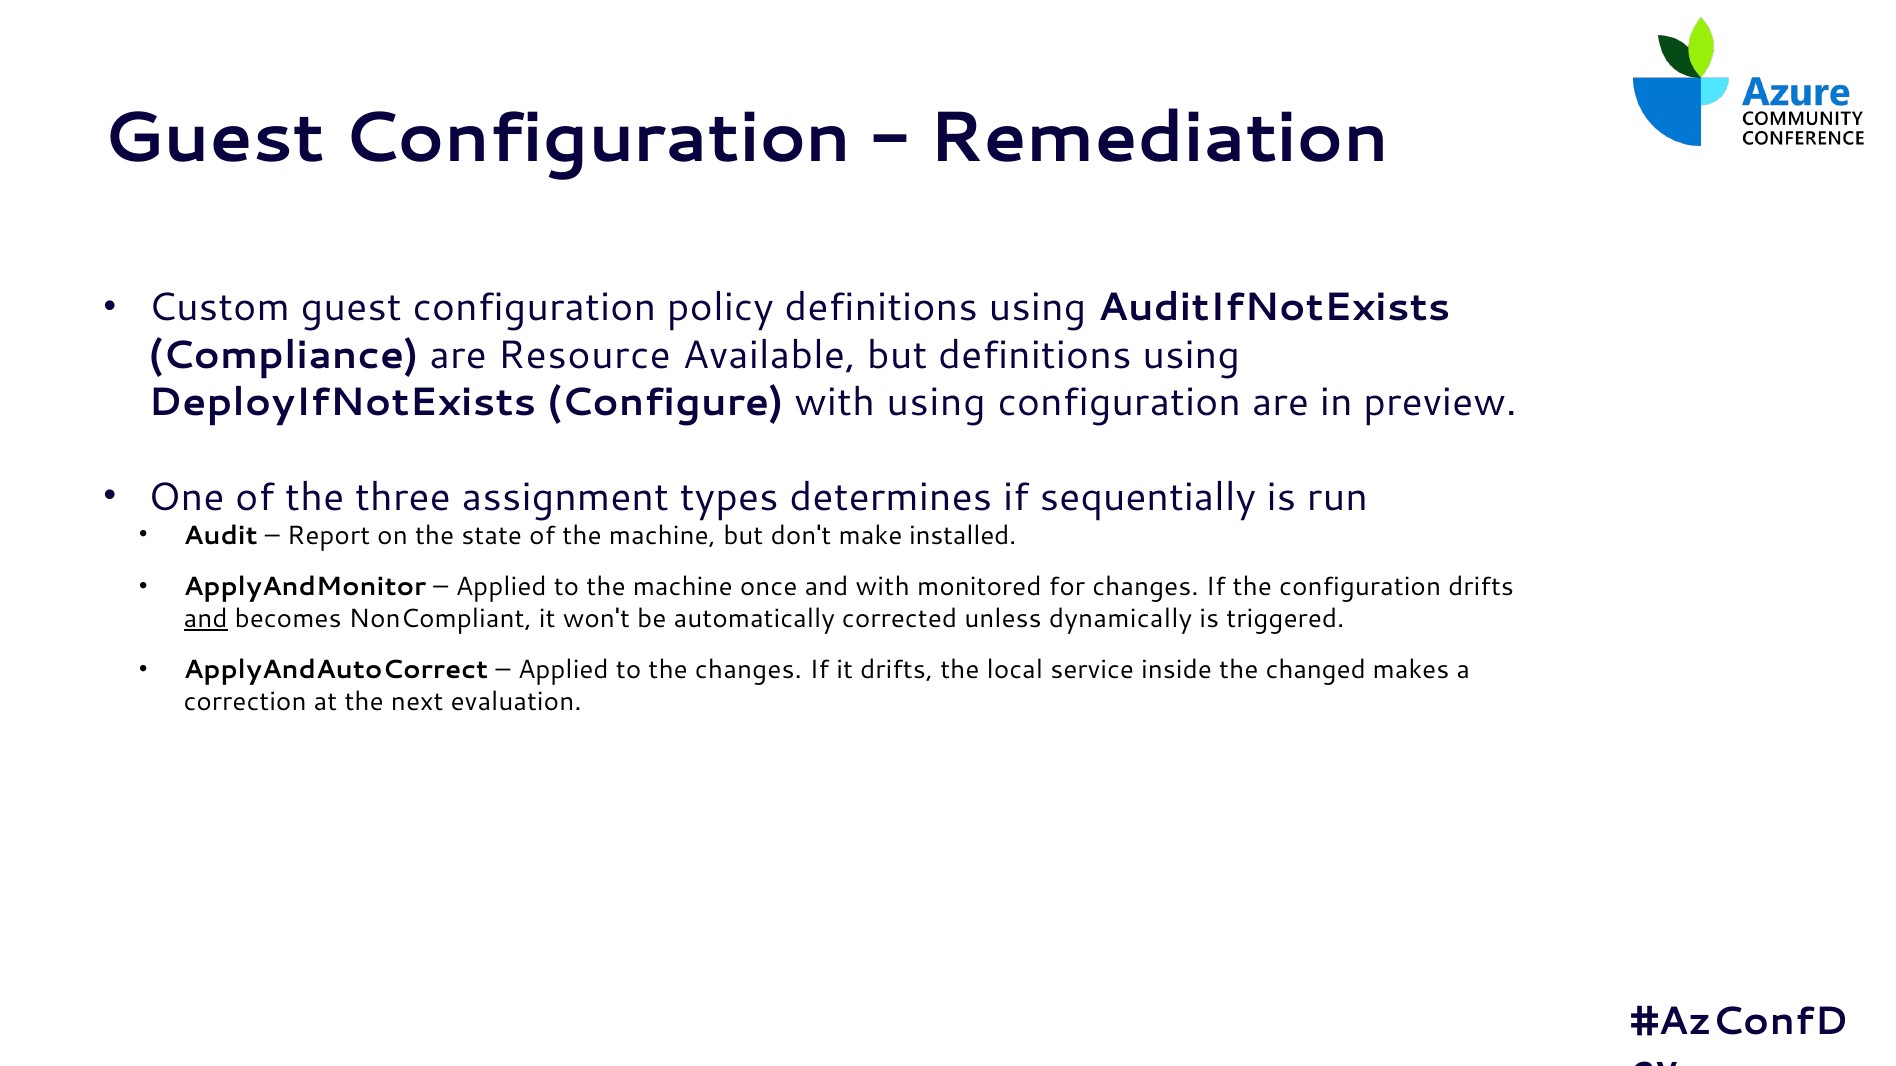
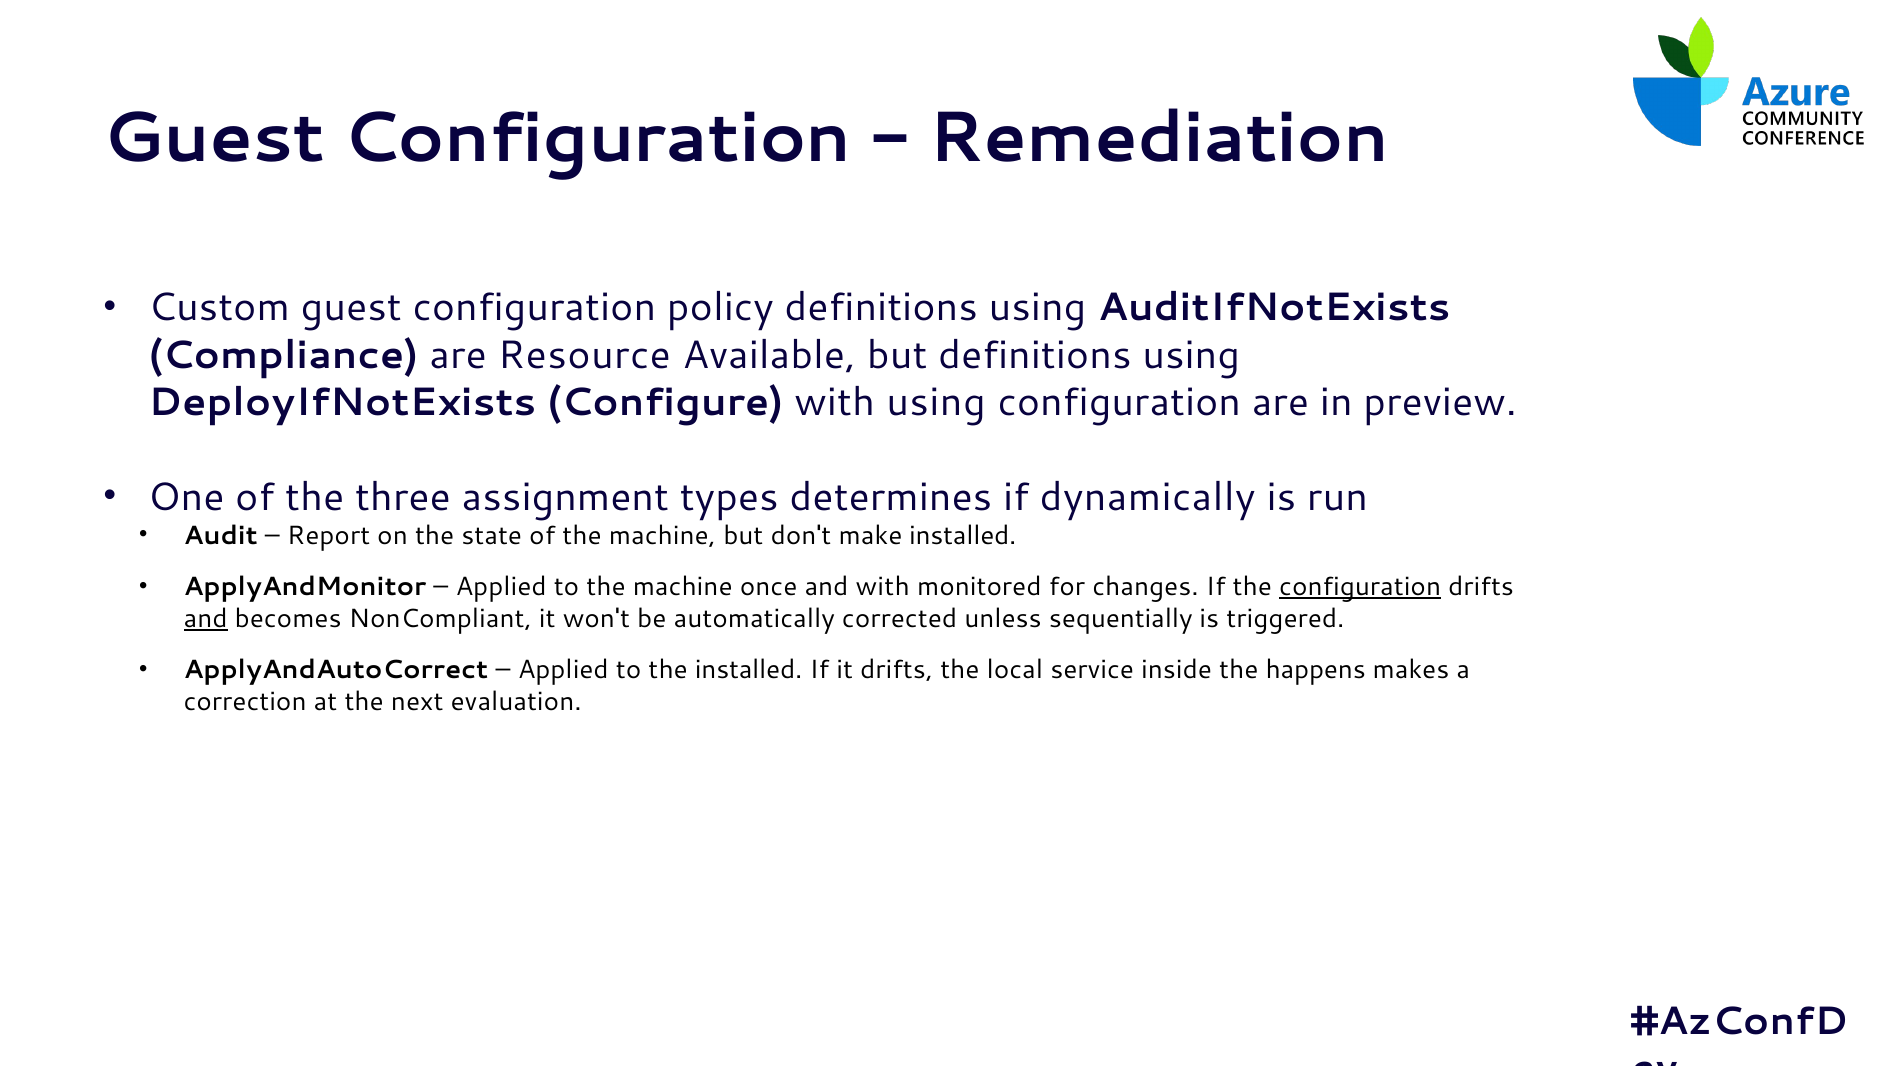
sequentially: sequentially -> dynamically (1148, 497)
configuration underline: none -> present (1360, 587)
dynamically: dynamically -> sequentially (1121, 619)
the changes: changes -> installed (749, 670)
changed: changed -> happens (1316, 670)
